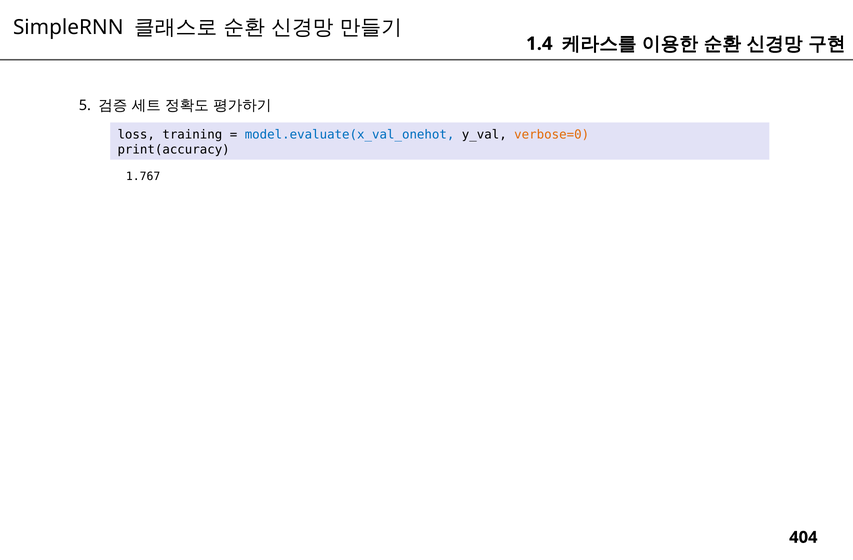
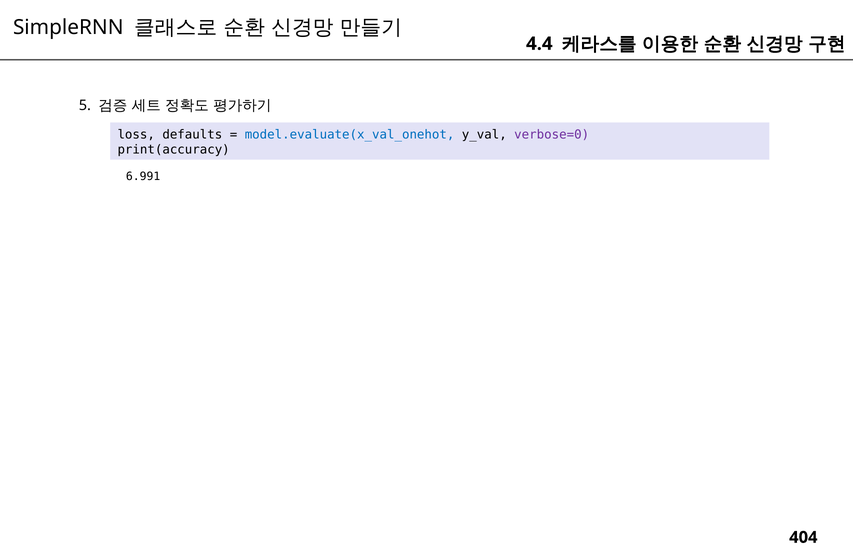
1.4: 1.4 -> 4.4 (539, 44)
training: training -> defaults (192, 135)
verbose=0 colour: orange -> purple (552, 135)
1.767: 1.767 -> 6.991 (143, 177)
